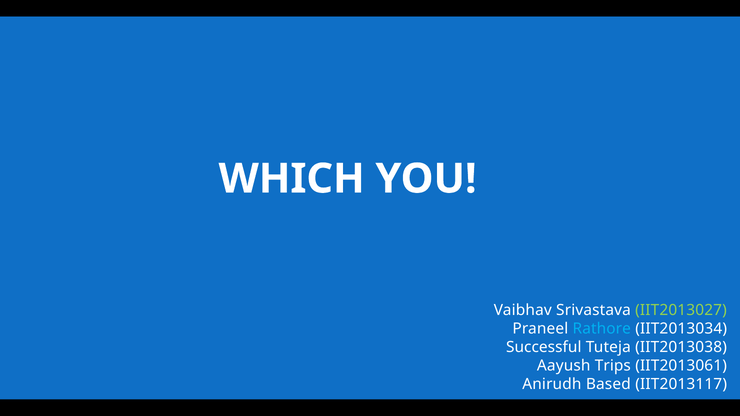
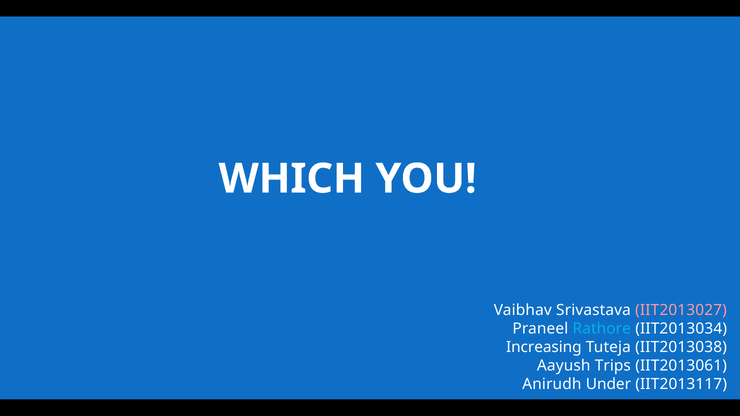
IIT2013027 colour: light green -> pink (681, 310)
Successful: Successful -> Increasing (544, 347)
Based: Based -> Under (608, 384)
